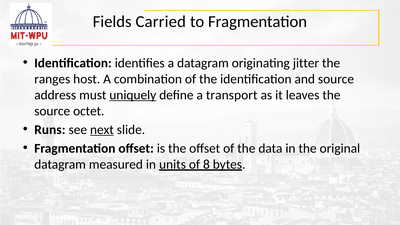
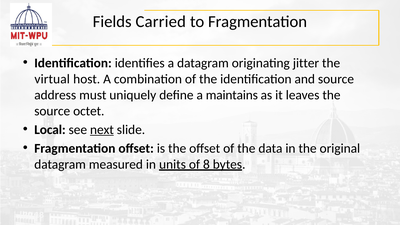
ranges: ranges -> virtual (52, 79)
uniquely underline: present -> none (133, 95)
transport: transport -> maintains (232, 95)
Runs: Runs -> Local (50, 130)
